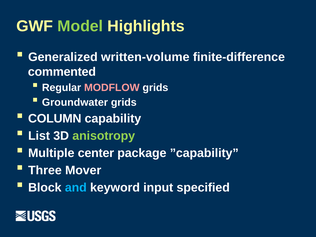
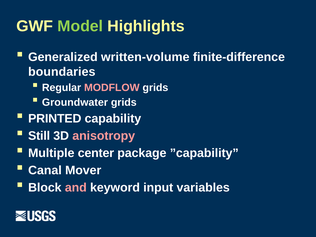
commented: commented -> boundaries (62, 72)
COLUMN: COLUMN -> PRINTED (55, 119)
List: List -> Still (39, 136)
anisotropy colour: light green -> pink (104, 136)
Three: Three -> Canal (45, 170)
and colour: light blue -> pink (76, 187)
specified: specified -> variables (203, 187)
